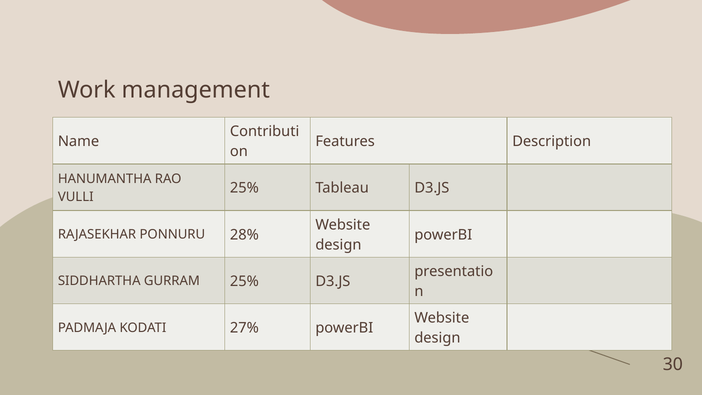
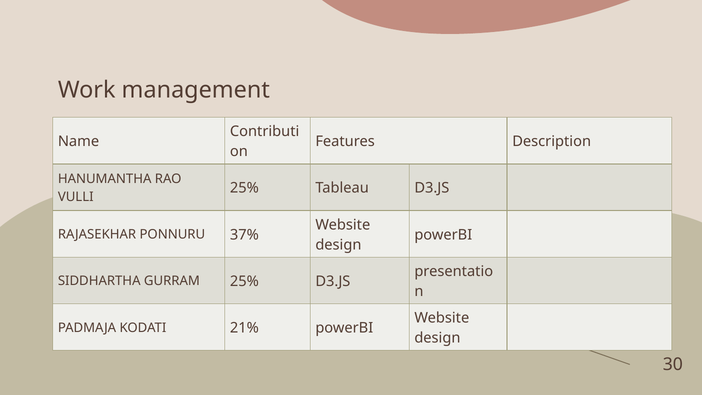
28%: 28% -> 37% (244, 235)
27%: 27% -> 21% (244, 328)
